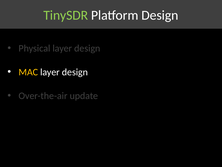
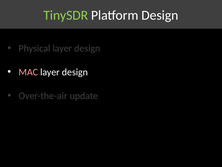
MAC colour: yellow -> pink (28, 72)
